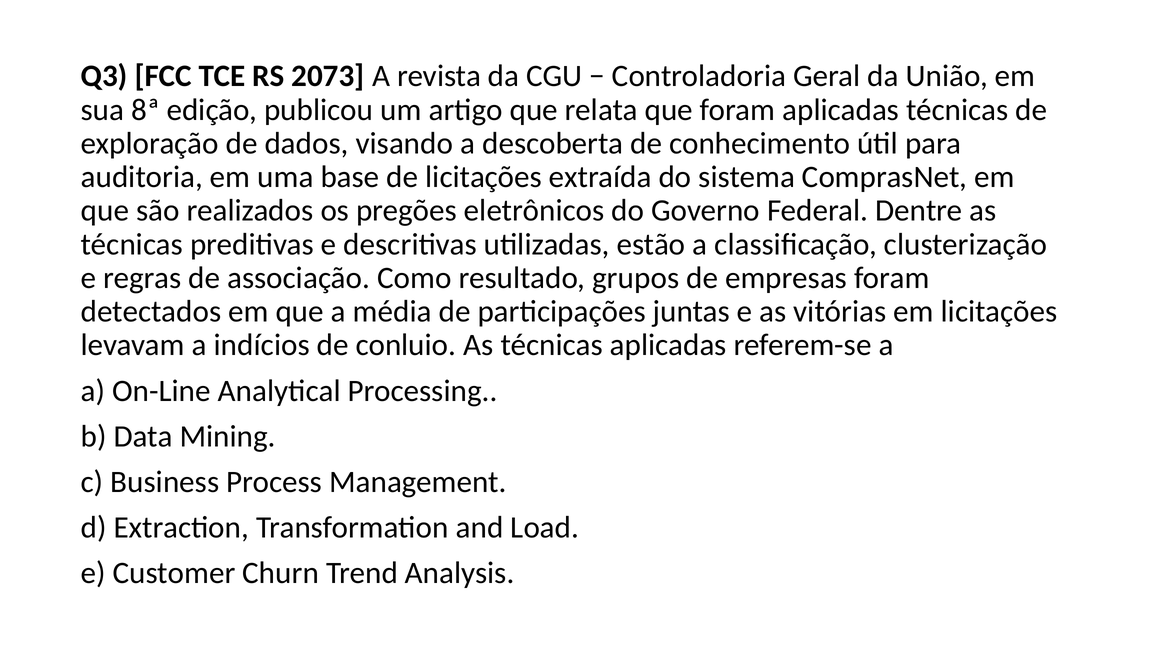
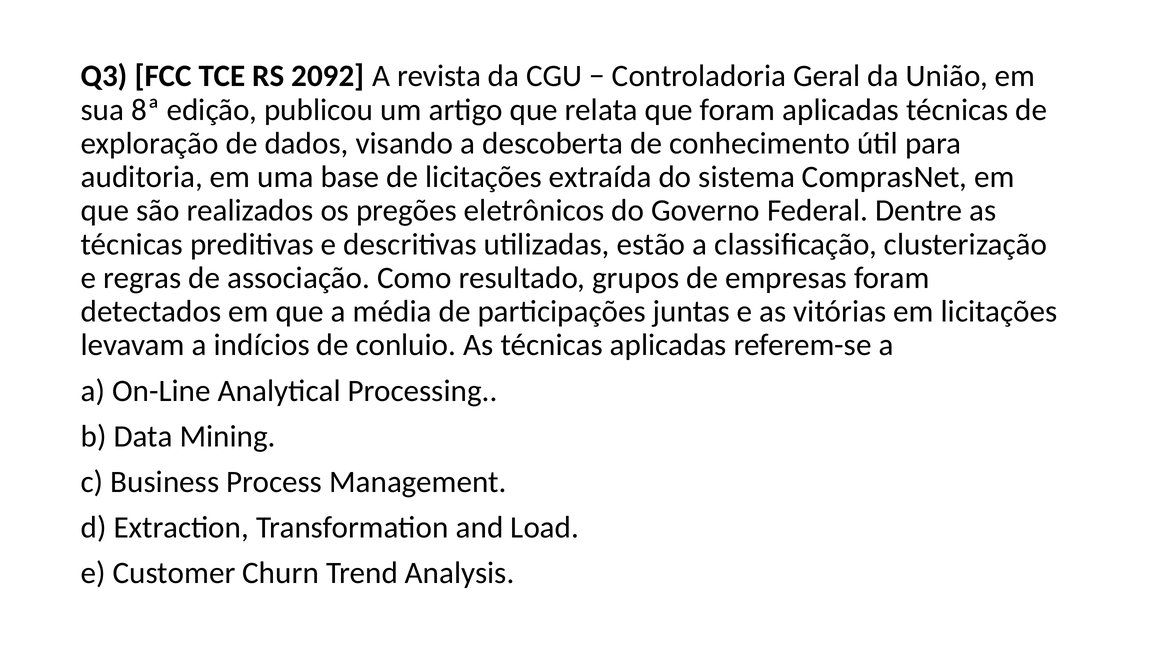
2073: 2073 -> 2092 (328, 76)
